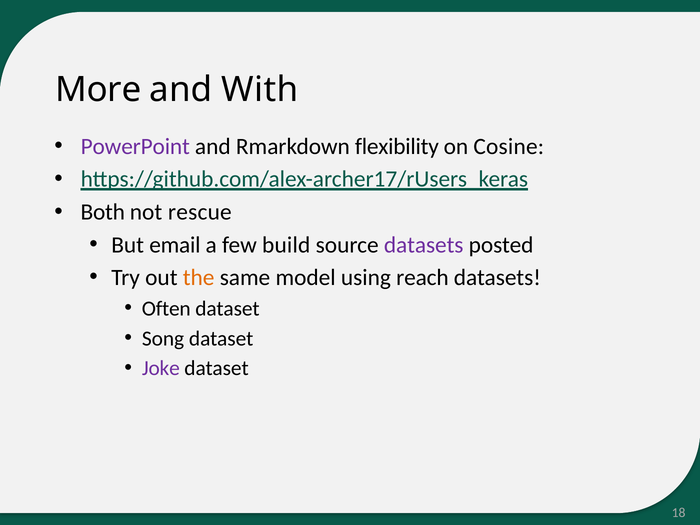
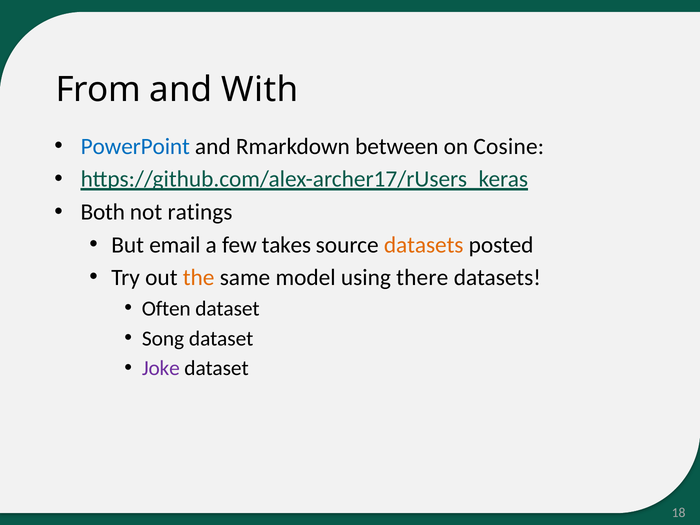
More: More -> From (98, 90)
PowerPoint colour: purple -> blue (135, 146)
flexibility: flexibility -> between (397, 146)
rescue: rescue -> ratings (200, 212)
build: build -> takes (286, 245)
datasets colour: purple -> orange (424, 245)
reach: reach -> there (422, 278)
